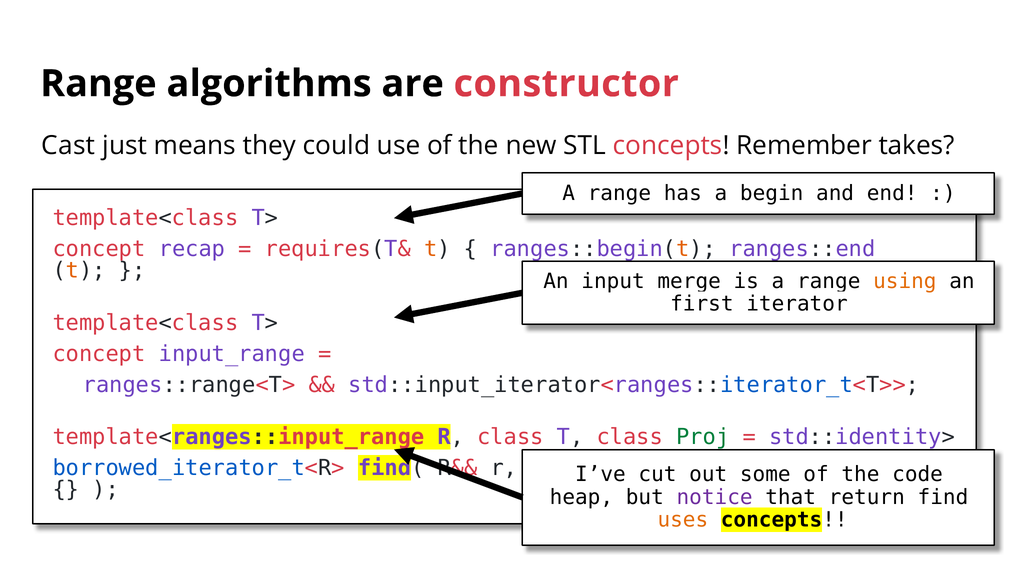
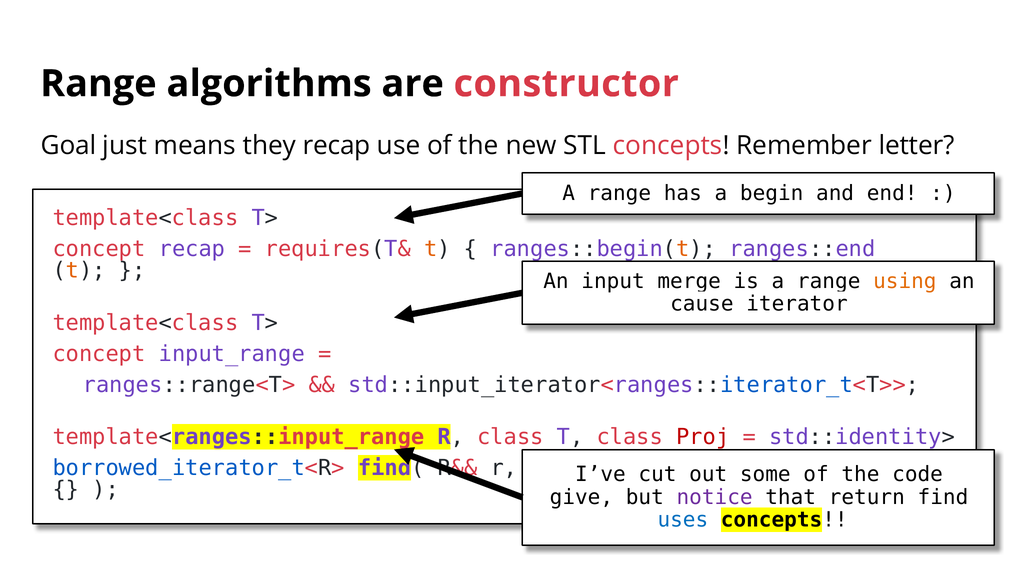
Cast: Cast -> Goal (69, 145)
they could: could -> recap (337, 145)
takes: takes -> letter (917, 145)
first: first -> cause (702, 304)
Proj colour: green -> red (703, 437)
heap: heap -> give (581, 497)
uses colour: orange -> blue (683, 520)
